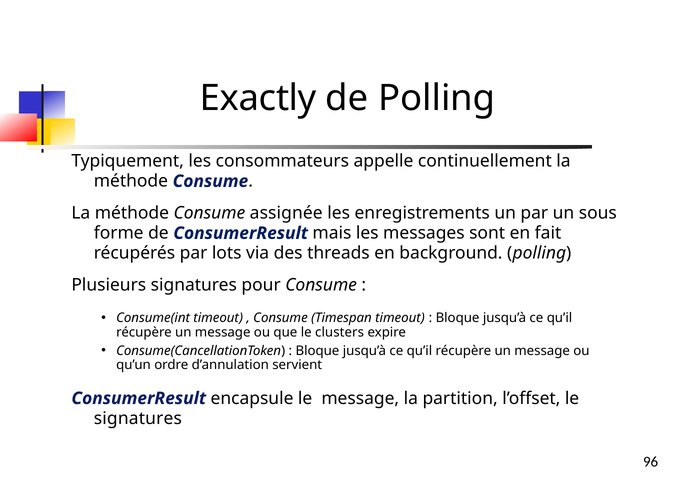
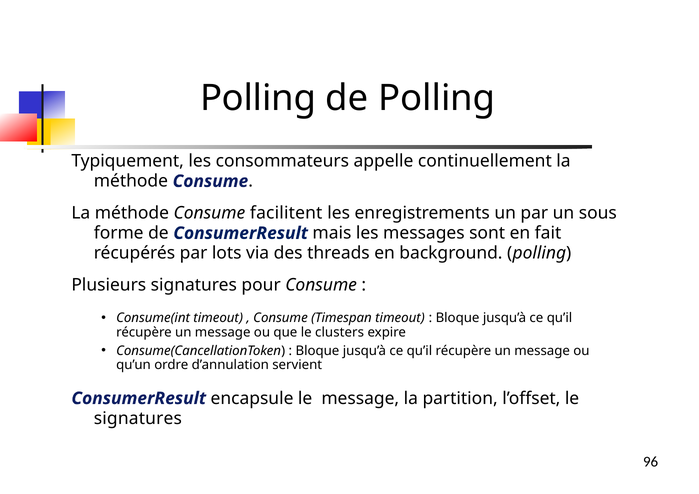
Exactly: Exactly -> Polling (258, 98)
assignée: assignée -> facilitent (286, 213)
